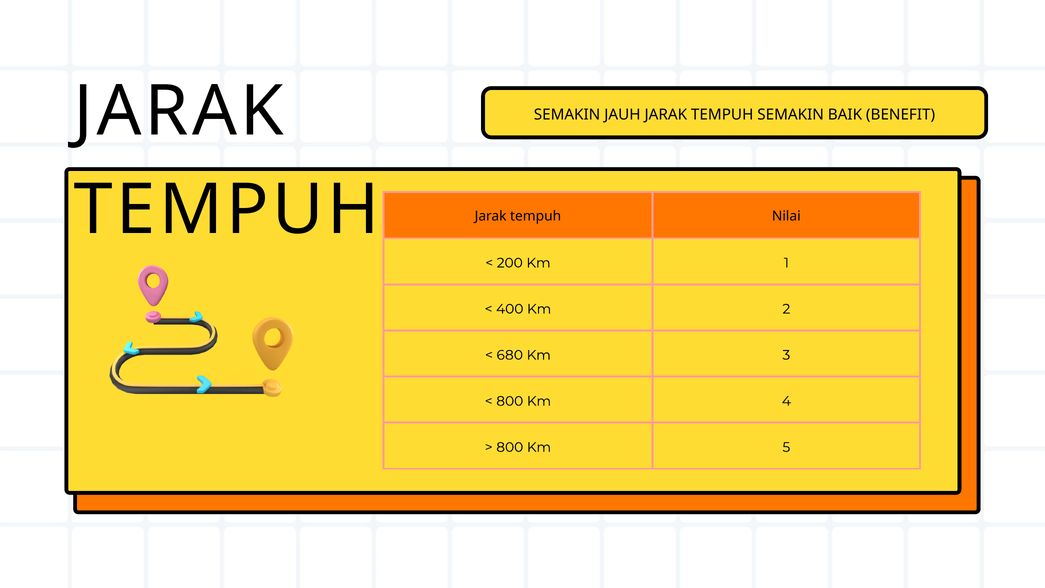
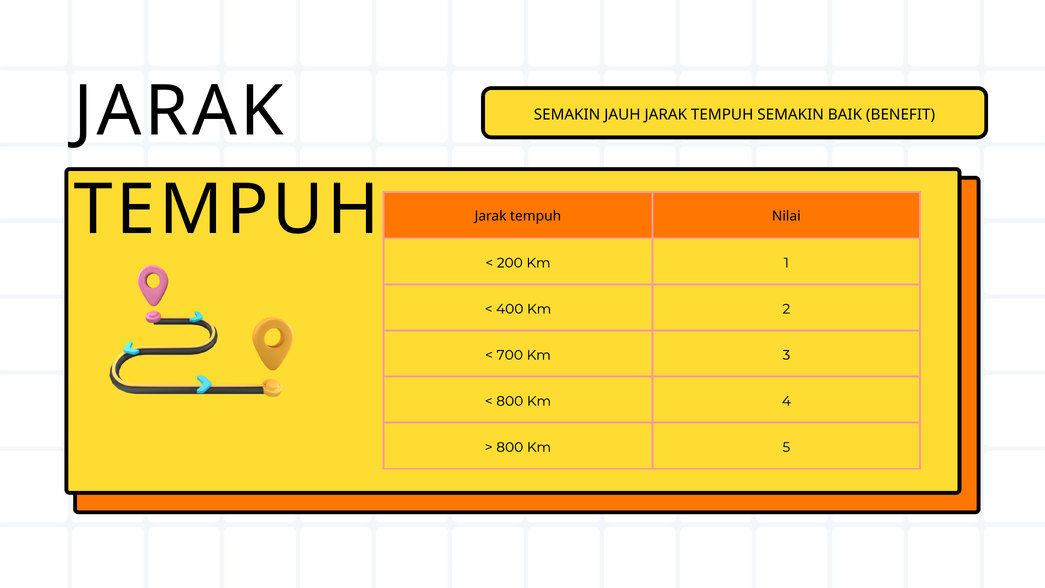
680: 680 -> 700 (510, 355)
